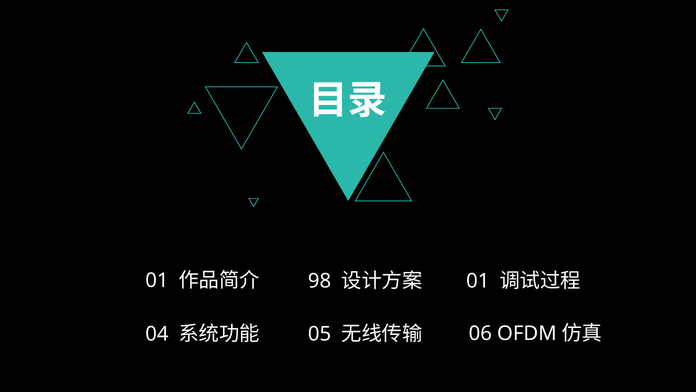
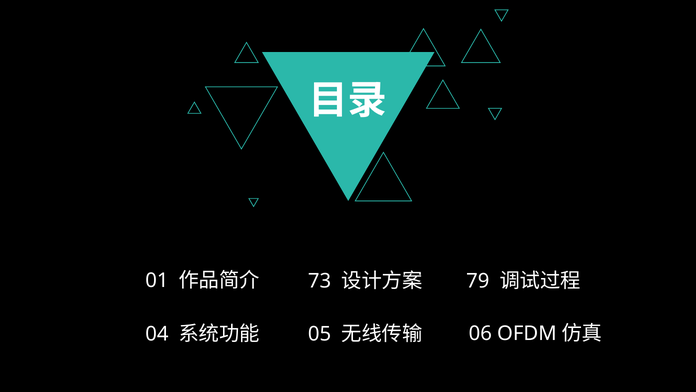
98: 98 -> 73 (320, 281)
01: 01 -> 79 (478, 281)
